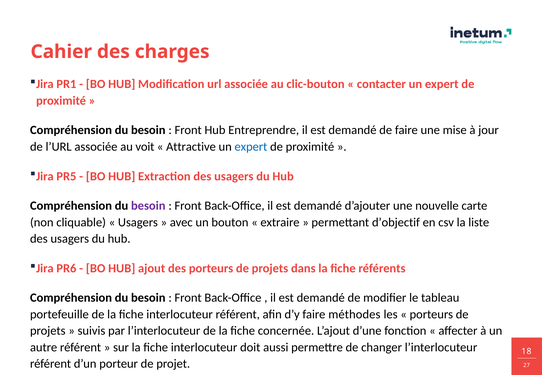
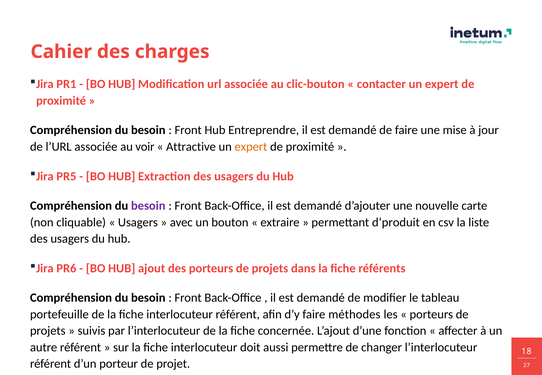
voit: voit -> voir (145, 147)
expert colour: blue -> orange (251, 147)
d’objectif: d’objectif -> d’produit (396, 222)
